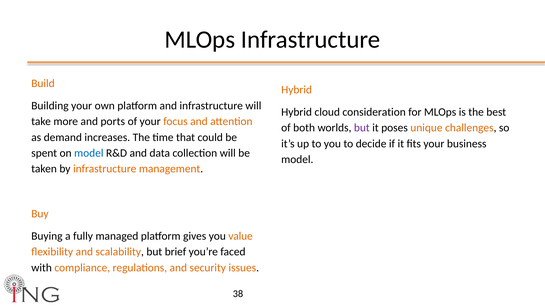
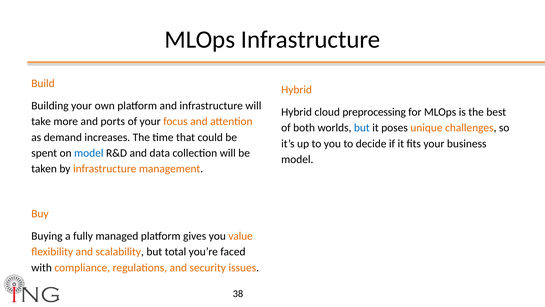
consideration: consideration -> preprocessing (374, 112)
but colour: purple -> blue (362, 128)
brief: brief -> total (175, 252)
